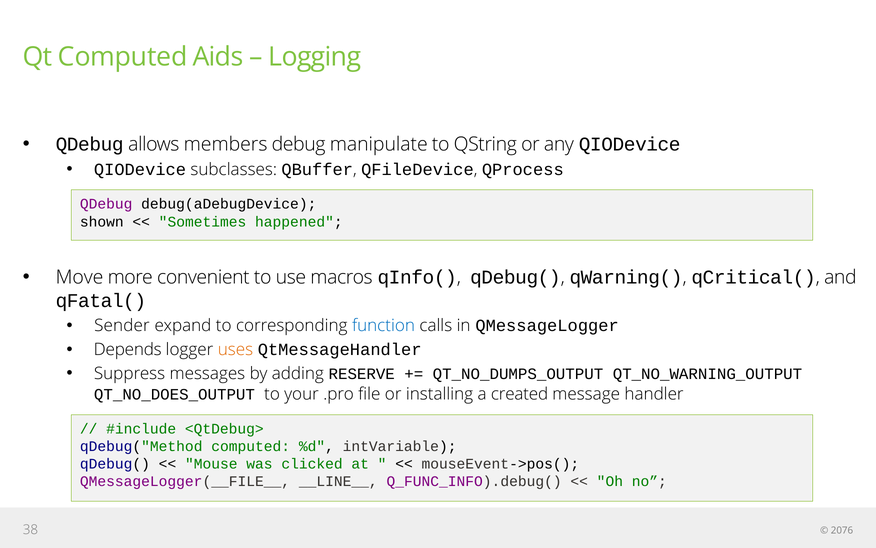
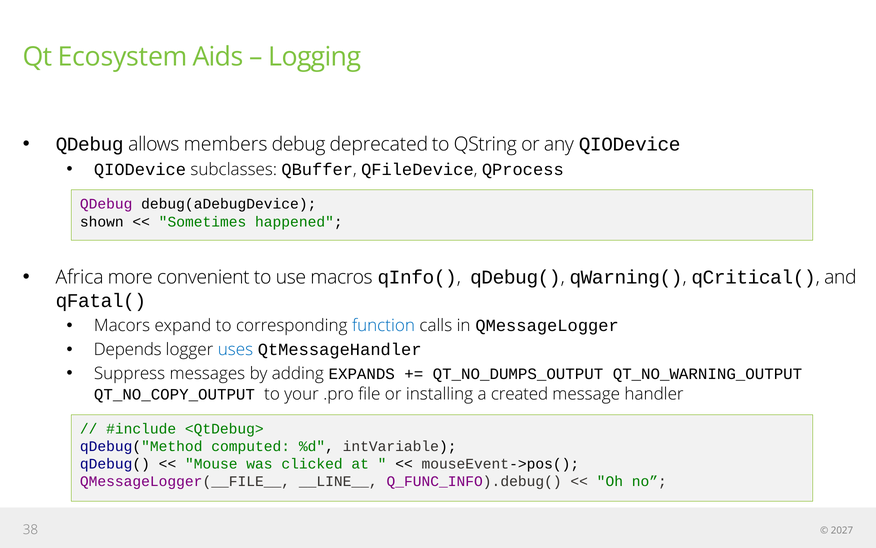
Qt Computed: Computed -> Ecosystem (123, 57)
manipulate: manipulate -> deprecated (379, 144)
Move: Move -> Africa (80, 277)
Sender: Sender -> Macors (122, 326)
uses colour: orange -> blue (235, 349)
RESERVE: RESERVE -> EXPANDS (362, 374)
QT_NO_DOES_OUTPUT: QT_NO_DOES_OUTPUT -> QT_NO_COPY_OUTPUT (174, 394)
2076: 2076 -> 2027 (842, 530)
